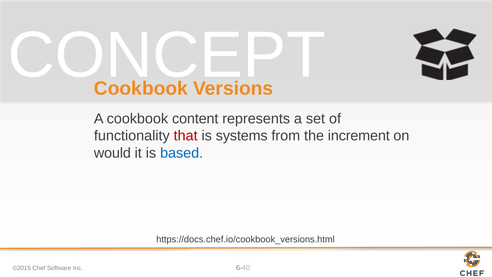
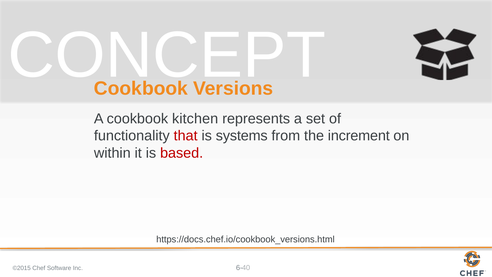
content: content -> kitchen (195, 118)
would: would -> within (112, 153)
based colour: blue -> red (182, 153)
